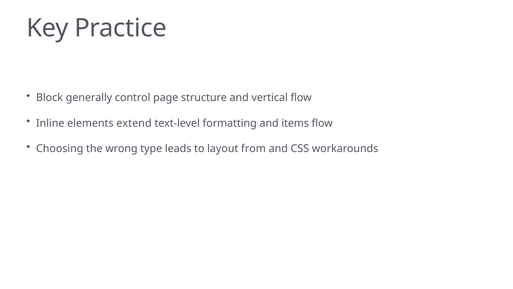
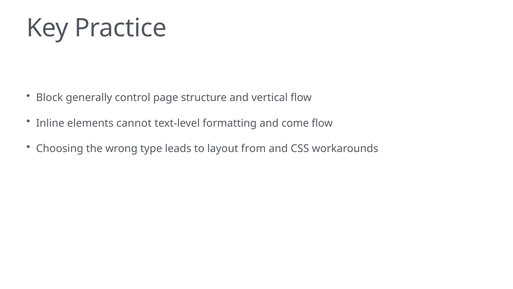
extend: extend -> cannot (134, 123)
items: items -> come (295, 123)
